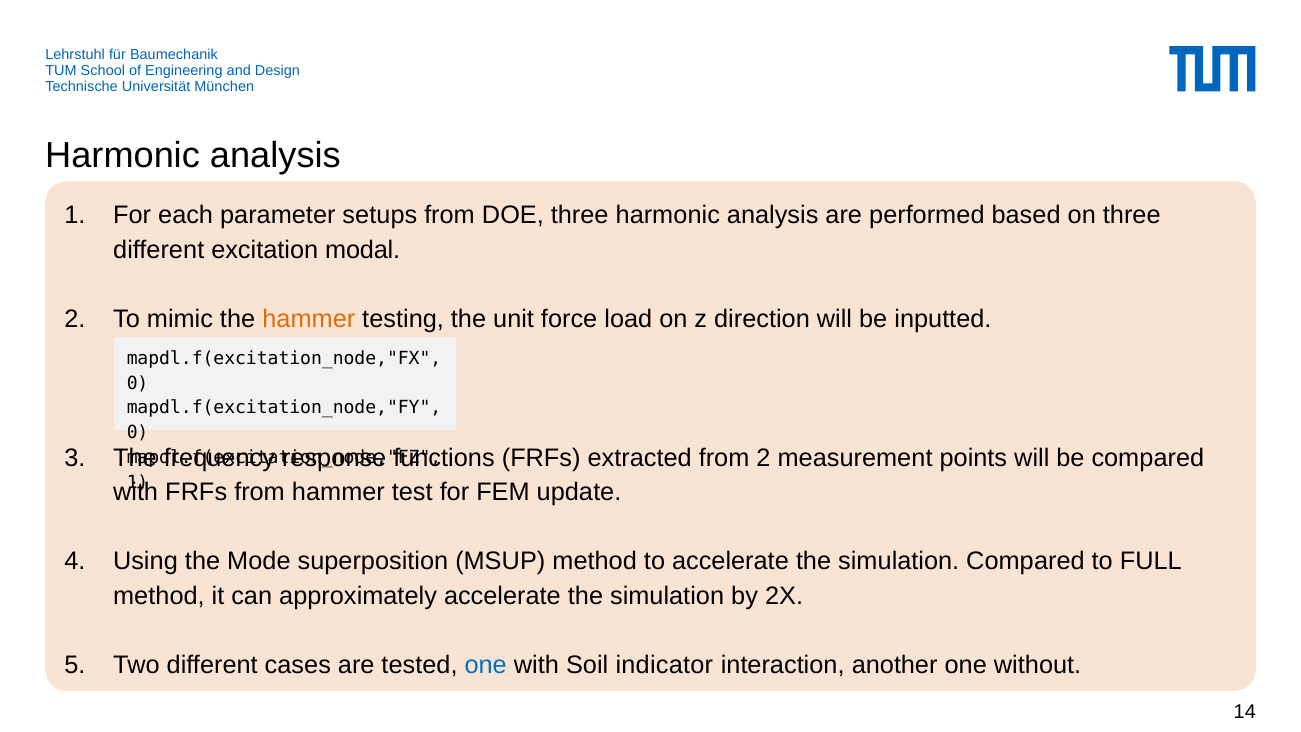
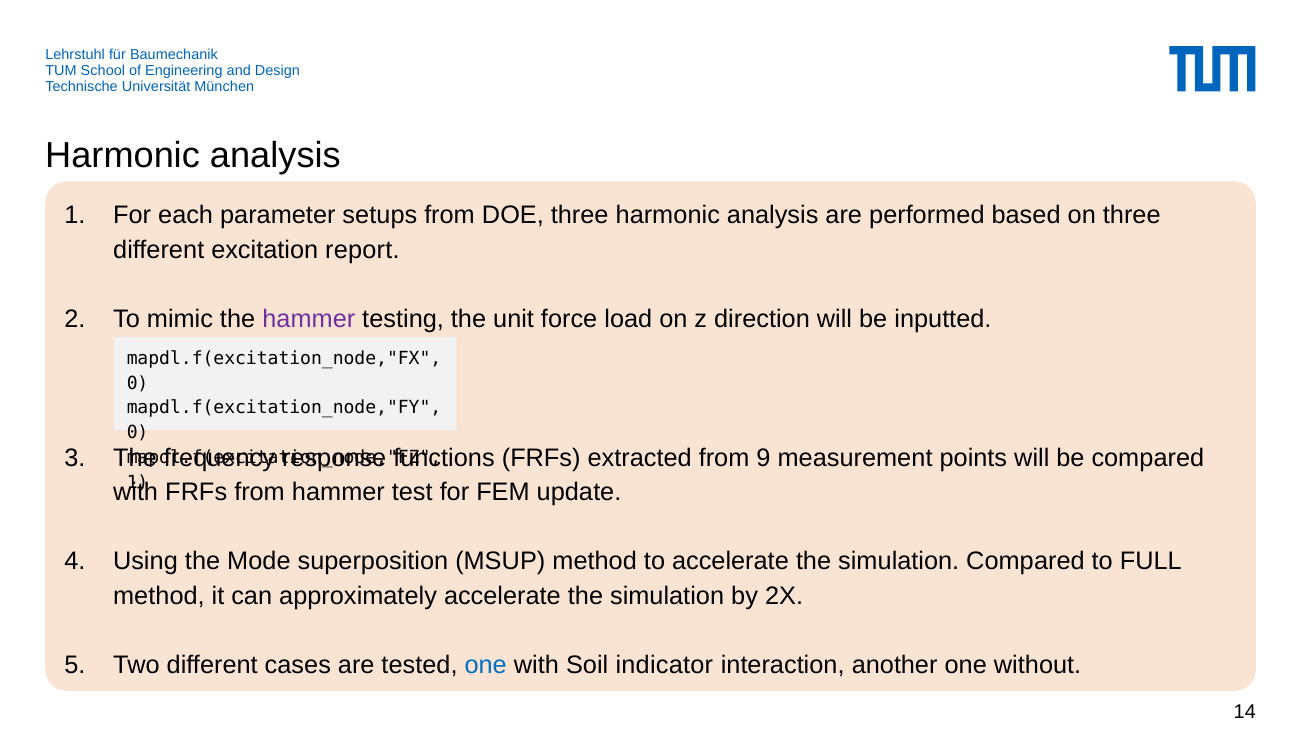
modal: modal -> report (362, 250)
hammer colour: orange -> purple (309, 319)
from 2: 2 -> 9 (763, 458)
